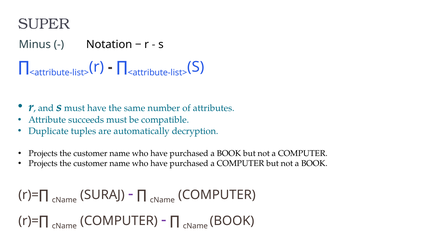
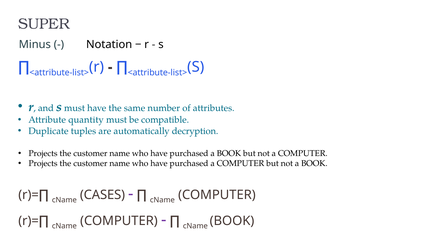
succeeds: succeeds -> quantity (86, 120)
SURAJ: SURAJ -> CASES (103, 195)
